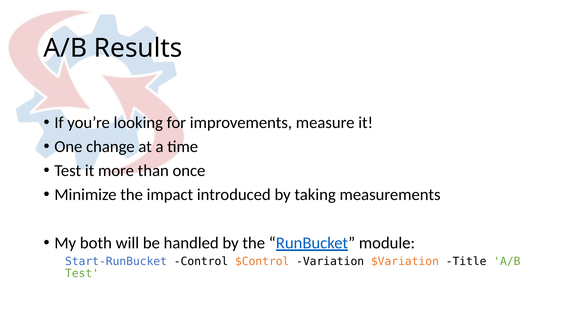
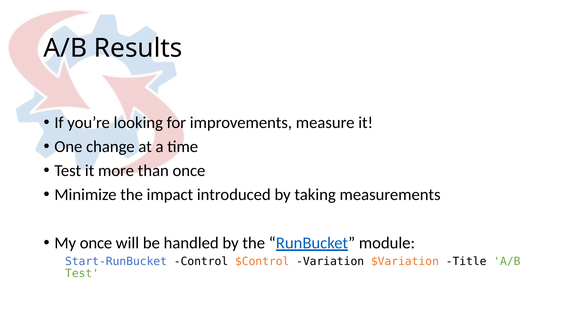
My both: both -> once (96, 243)
